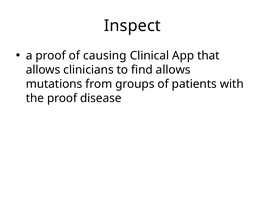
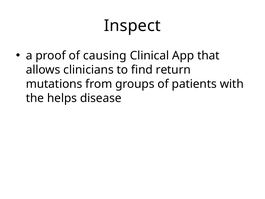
find allows: allows -> return (173, 70)
the proof: proof -> helps (62, 98)
